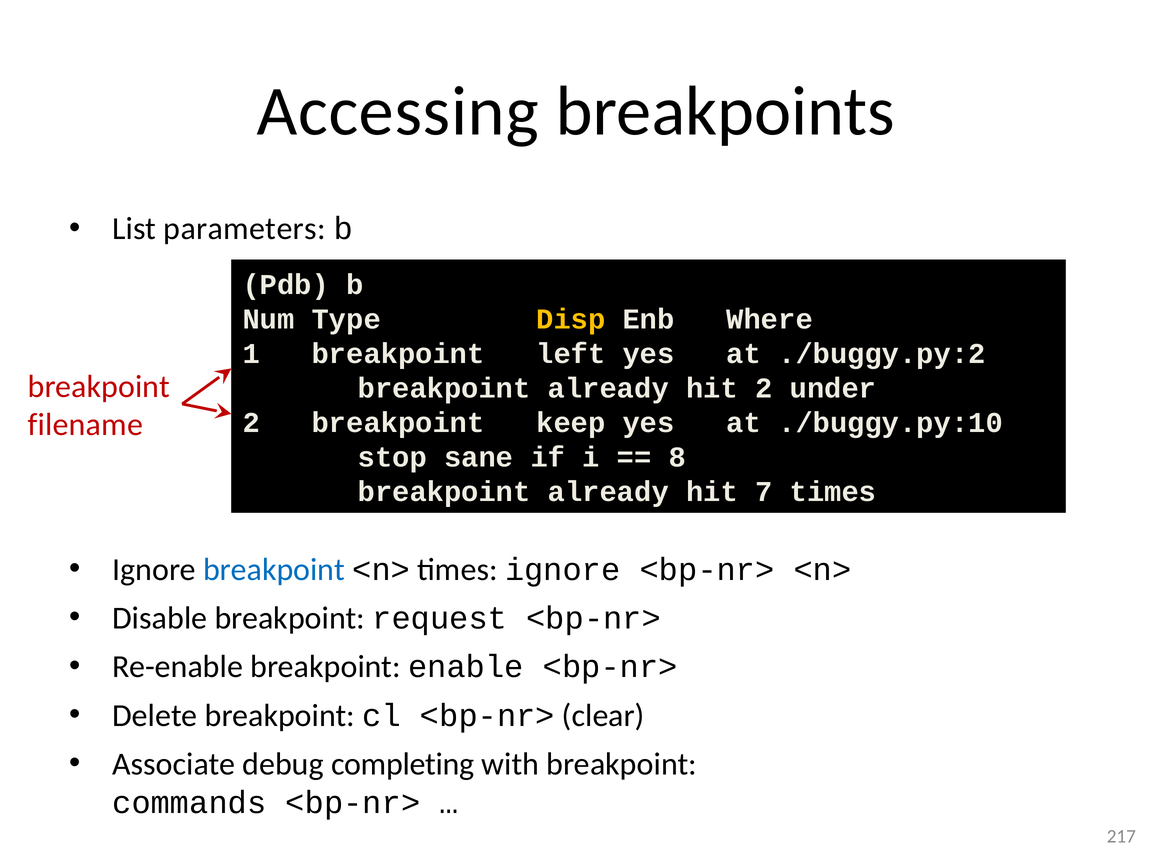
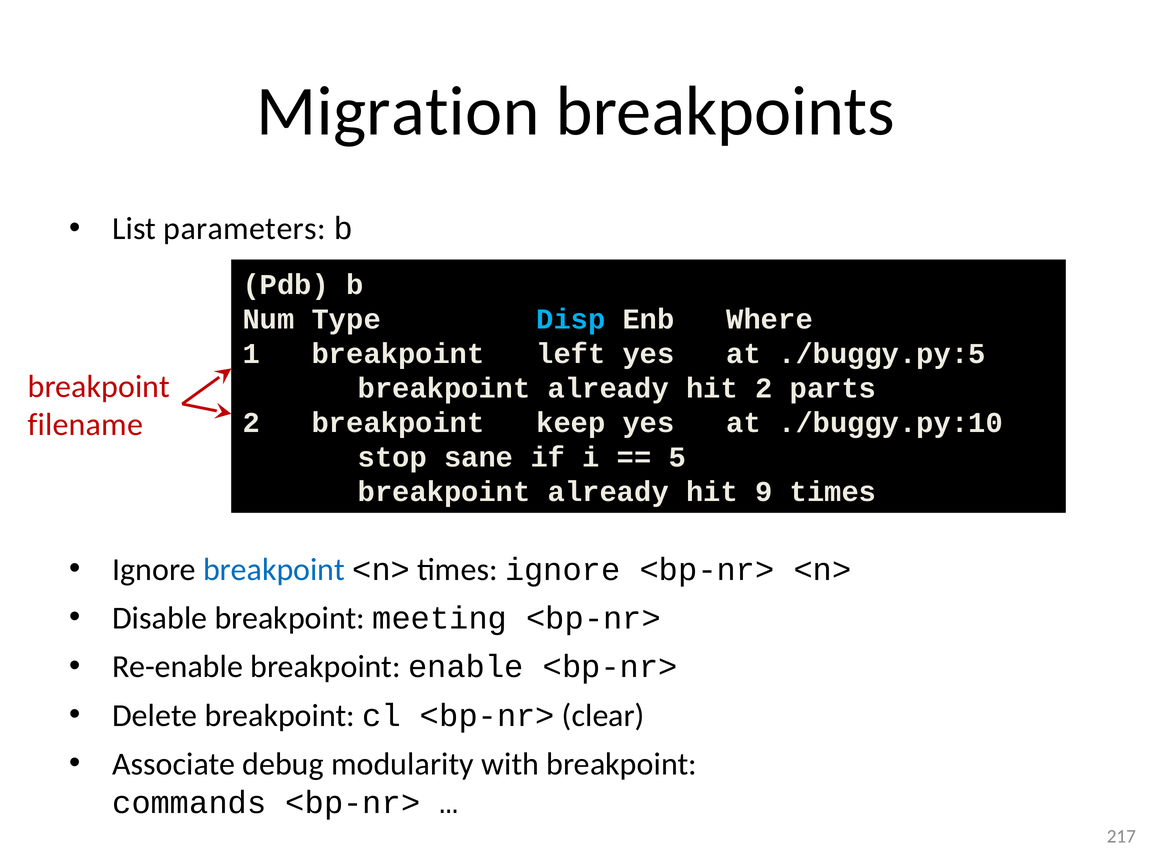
Accessing: Accessing -> Migration (398, 112)
Disp colour: yellow -> light blue (571, 319)
./buggy.py:2: ./buggy.py:2 -> ./buggy.py:5 (882, 354)
under: under -> parts (833, 388)
8: 8 -> 5 (677, 457)
7: 7 -> 9 (764, 492)
request: request -> meeting (440, 618)
completing: completing -> modularity (403, 764)
